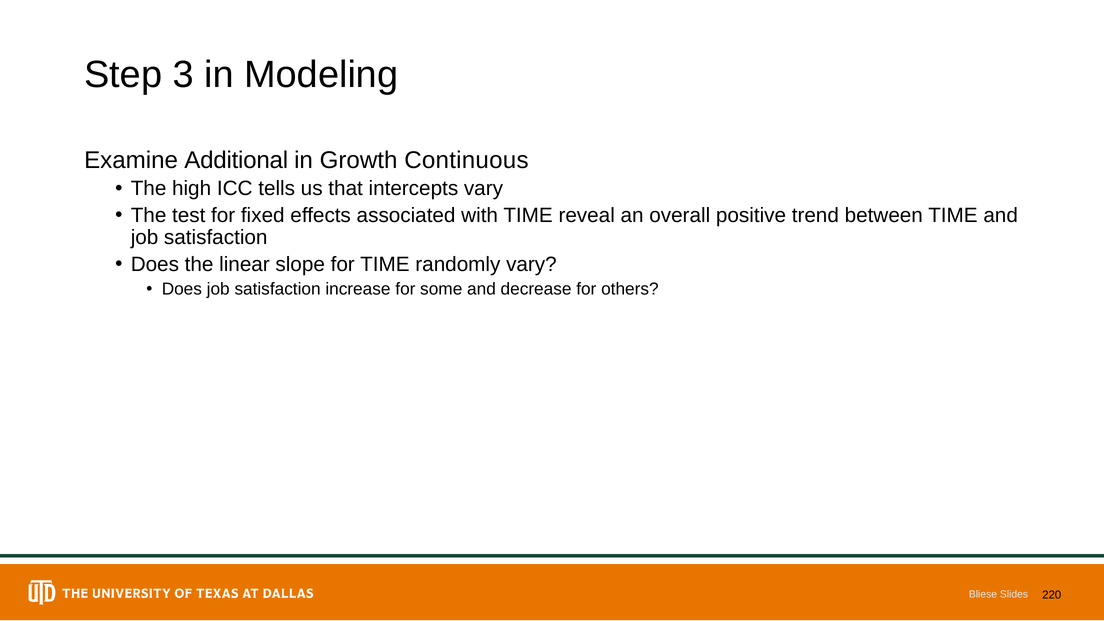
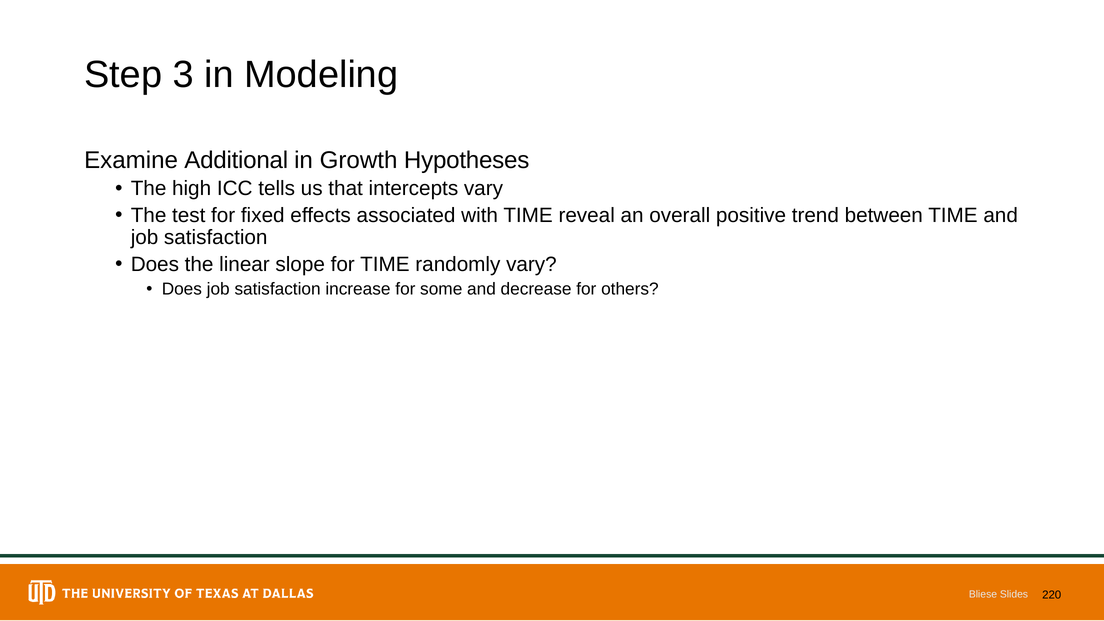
Continuous: Continuous -> Hypotheses (467, 160)
